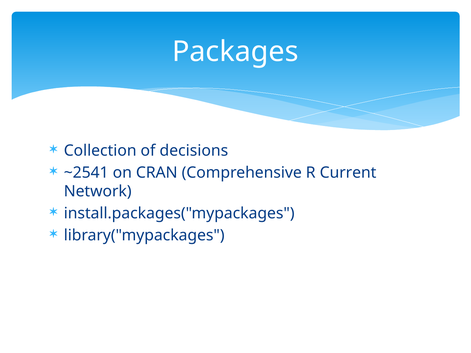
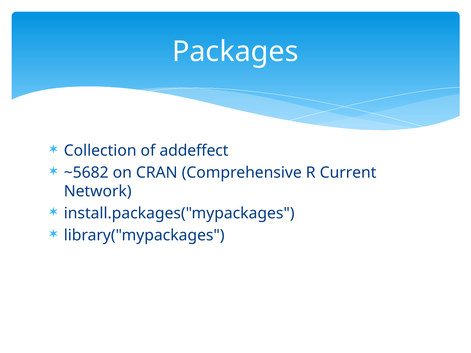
decisions: decisions -> addeffect (194, 151)
~2541: ~2541 -> ~5682 (86, 173)
